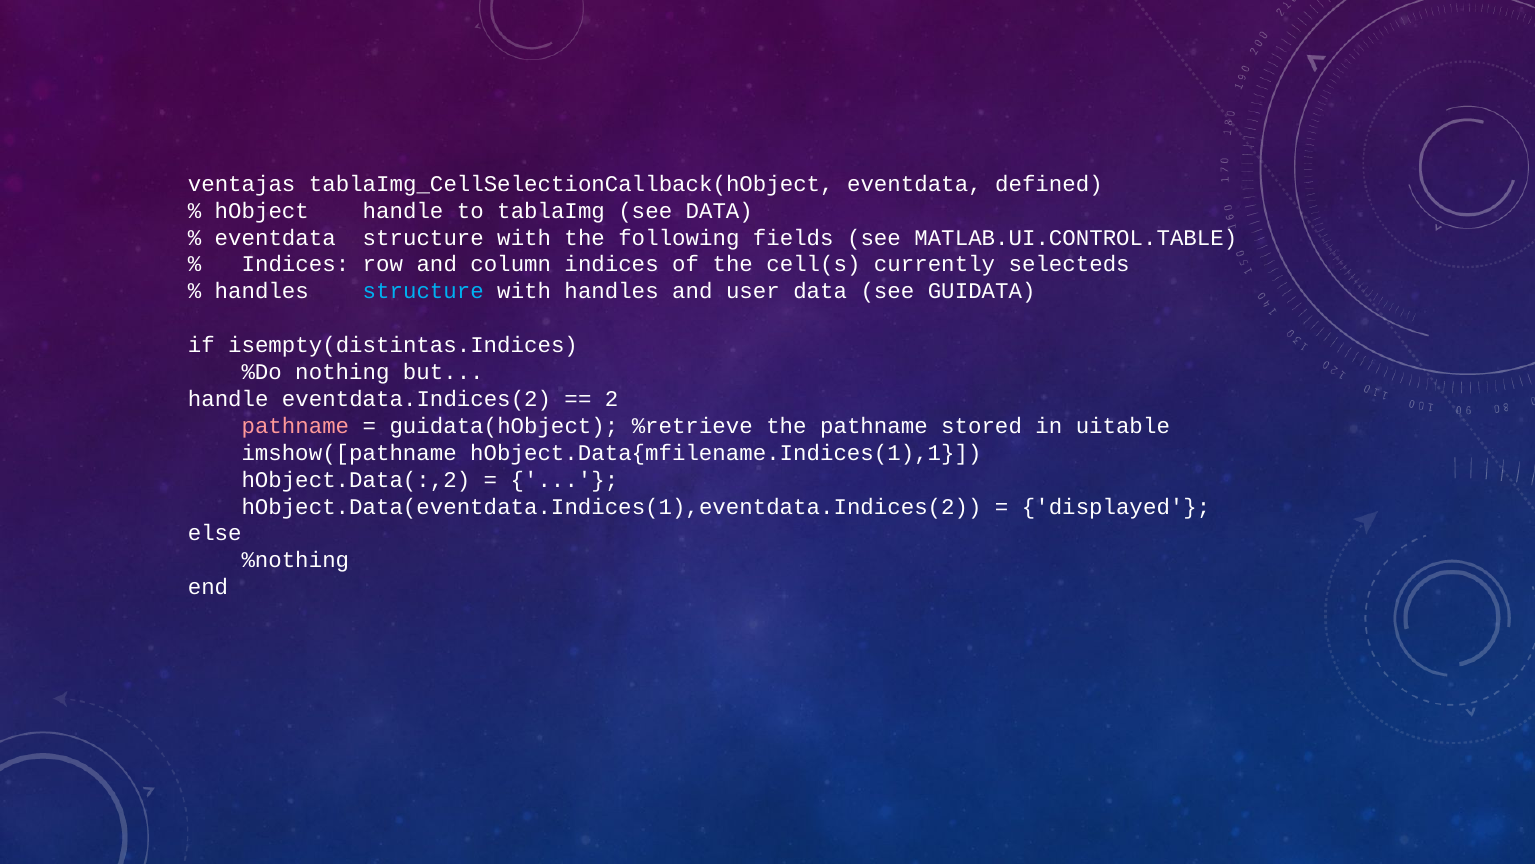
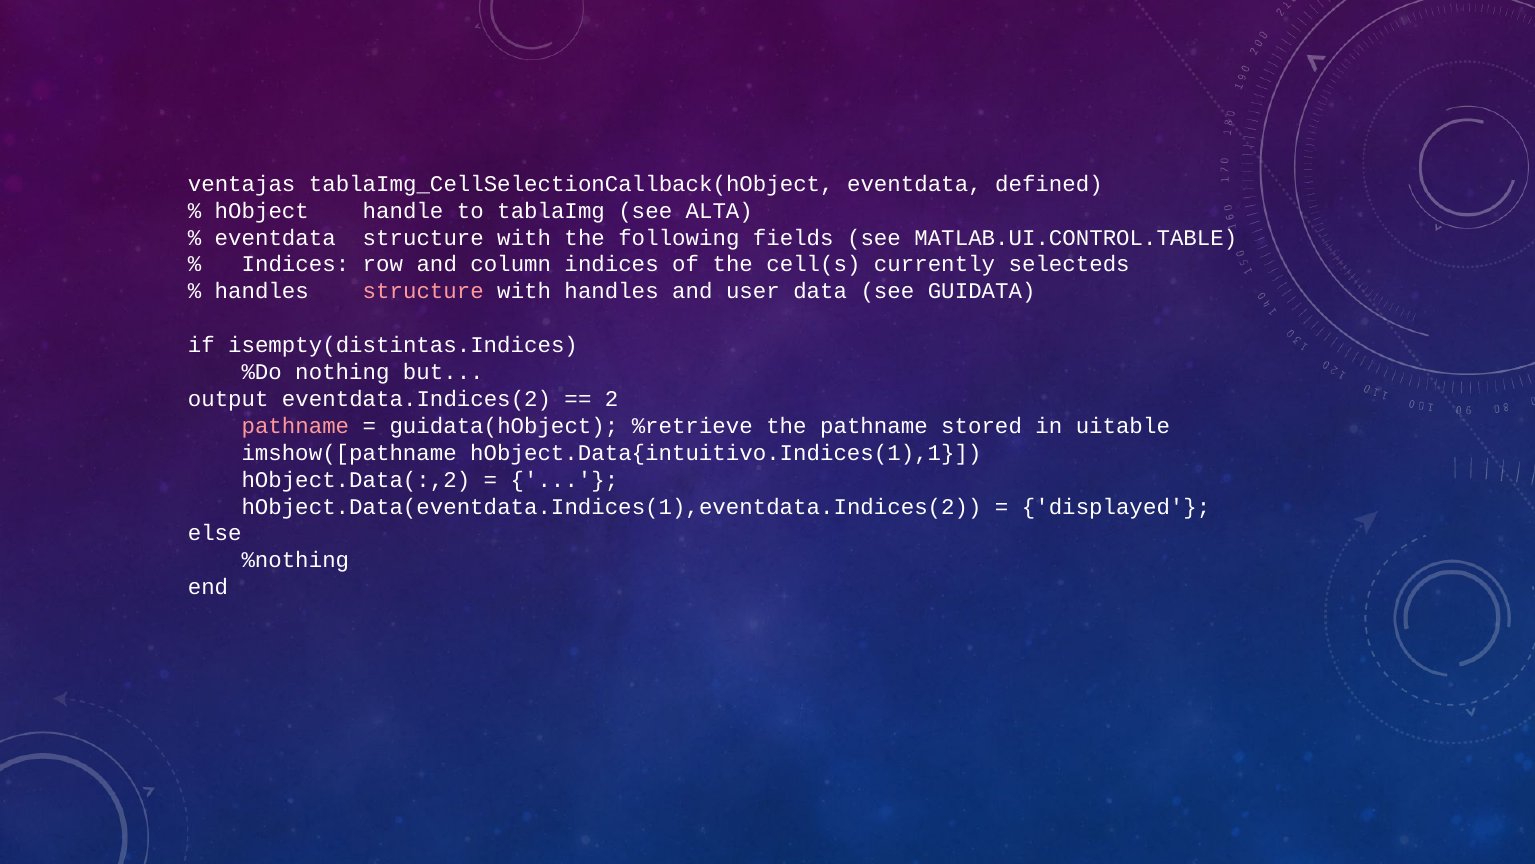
see DATA: DATA -> ALTA (719, 211)
structure colour: light blue -> pink (423, 291)
handle: handle -> output (228, 399)
hObject.Data{mfilename.Indices(1),1: hObject.Data{mfilename.Indices(1),1 -> hObject.Data{intuitivo.Indices(1),1 (726, 453)
